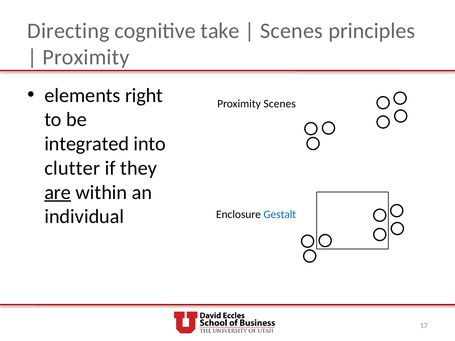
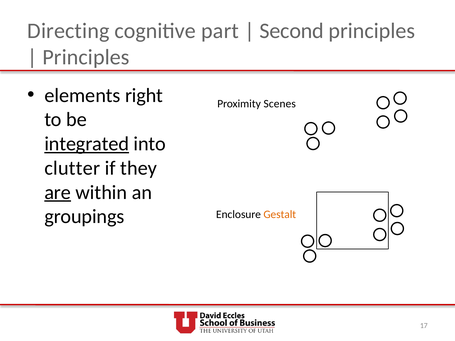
take: take -> part (220, 31)
Scenes: Scenes -> Second (292, 31)
Proximity: Proximity -> Principles (86, 57)
integrated underline: none -> present (87, 144)
individual: individual -> groupings (84, 217)
Gestalt colour: blue -> orange (280, 215)
